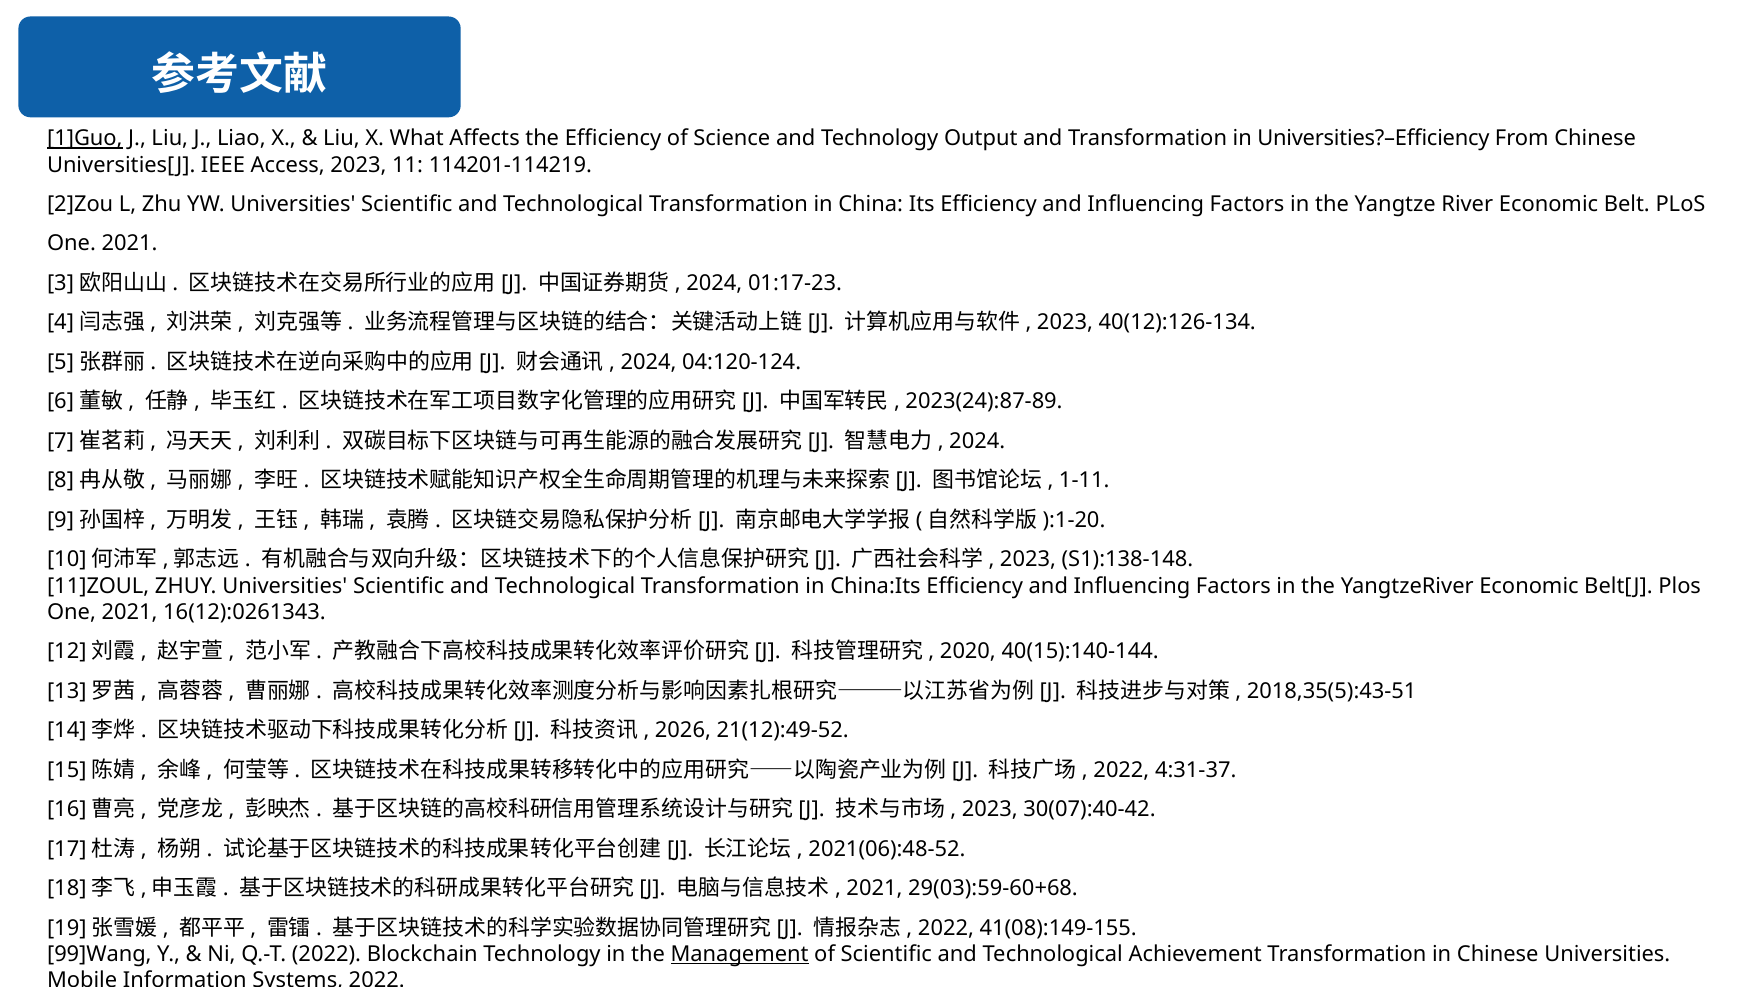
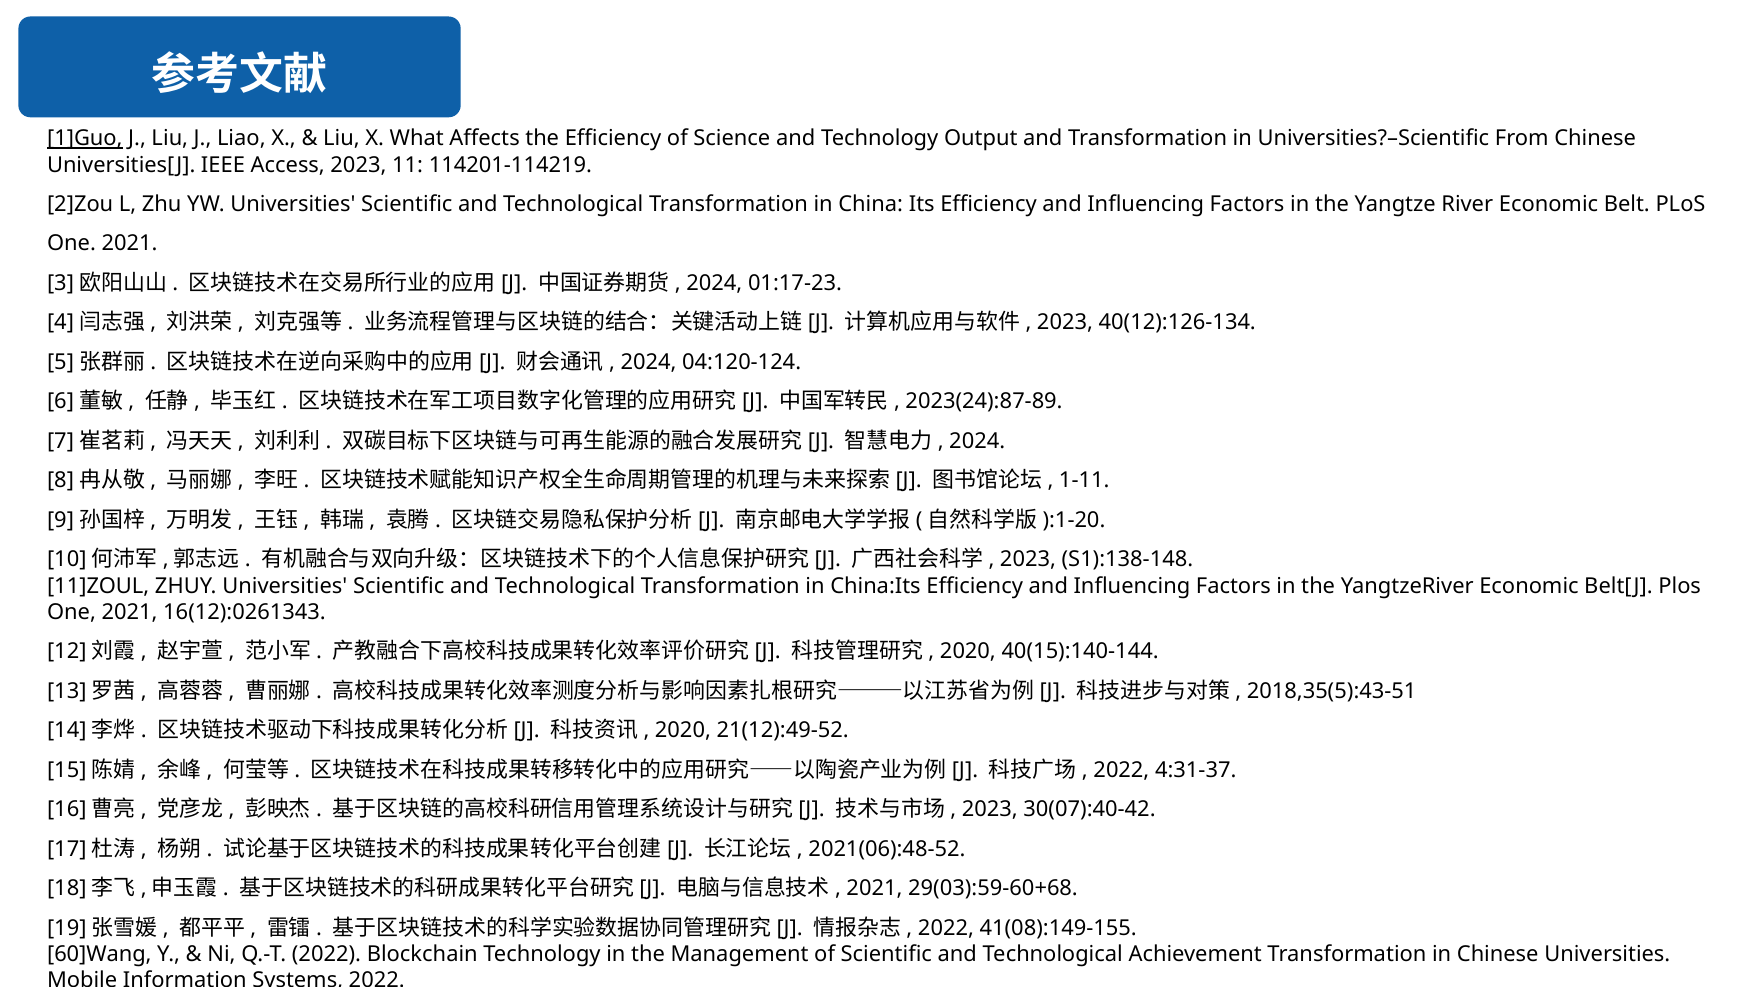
Universities?–Efficiency: Universities?–Efficiency -> Universities?–Scientific (1373, 138)
2026: 2026 -> 2020 (683, 730)
99]Wang: 99]Wang -> 60]Wang (99, 954)
Management underline: present -> none (740, 954)
